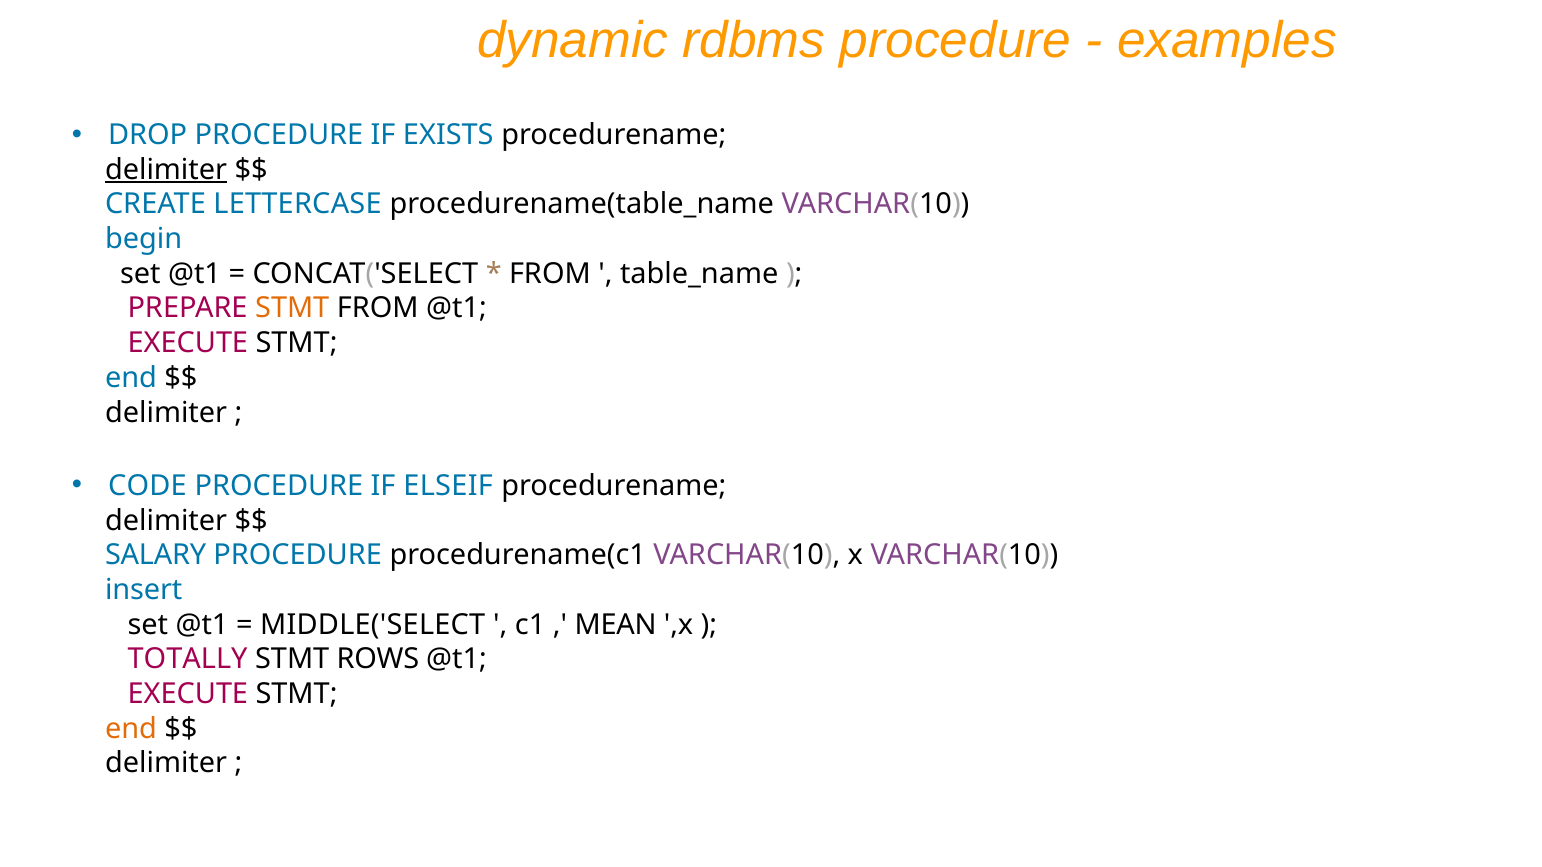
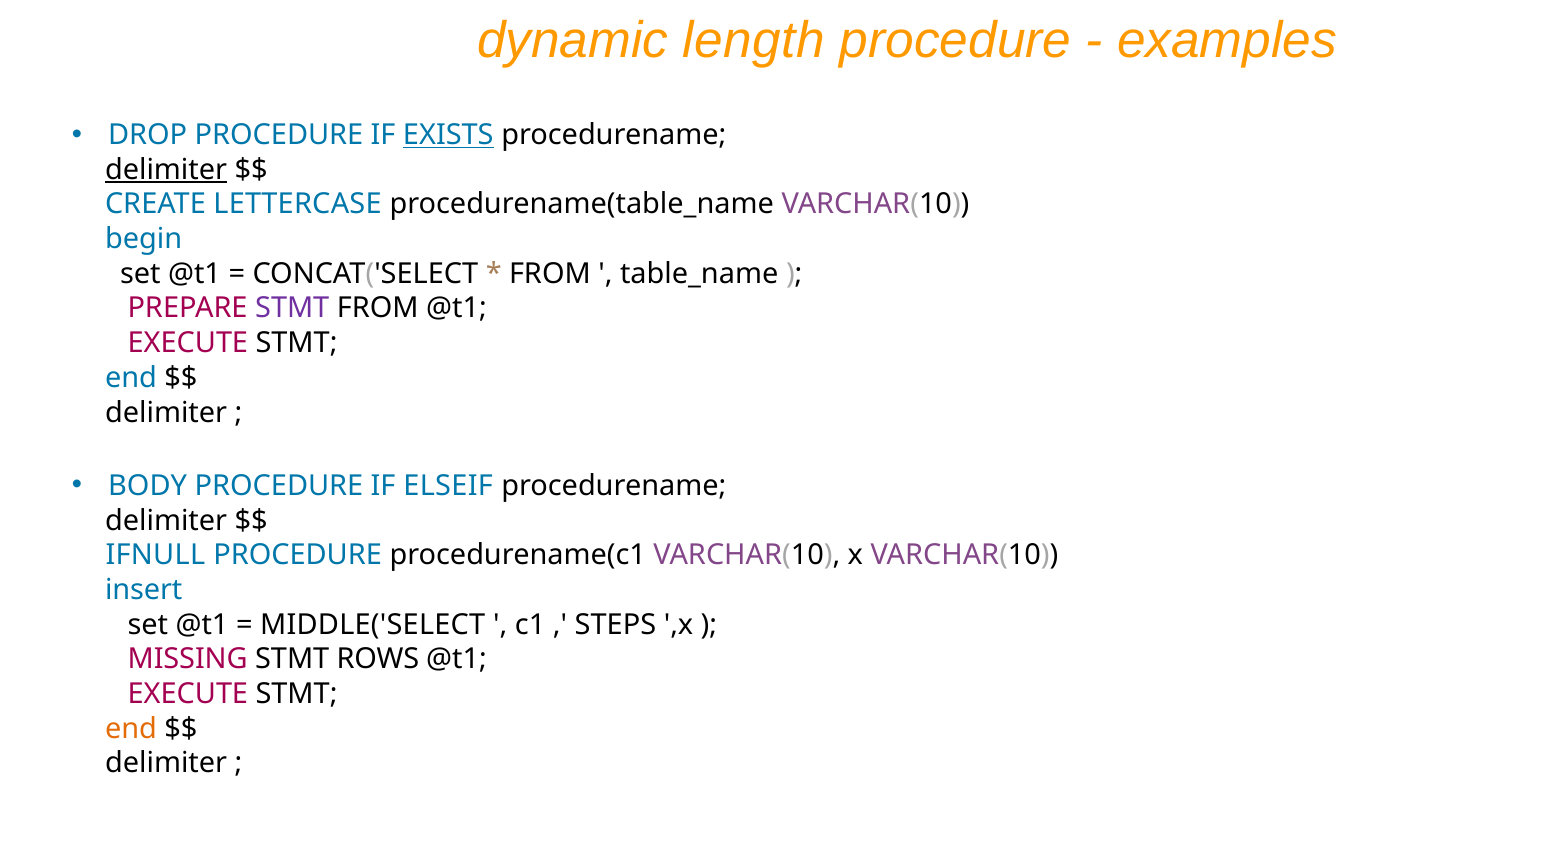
rdbms: rdbms -> length (754, 40)
EXISTS underline: none -> present (448, 135)
STMT colour: orange -> purple (292, 309)
CODE: CODE -> BODY (148, 486)
SALARY: SALARY -> IFNULL (155, 555)
MEAN: MEAN -> STEPS (615, 625)
TOTALLY: TOTALLY -> MISSING (188, 659)
